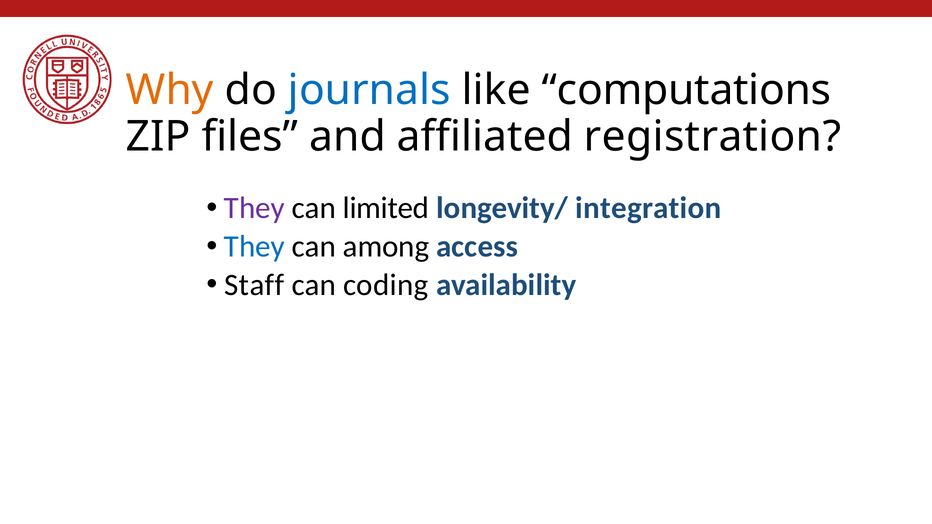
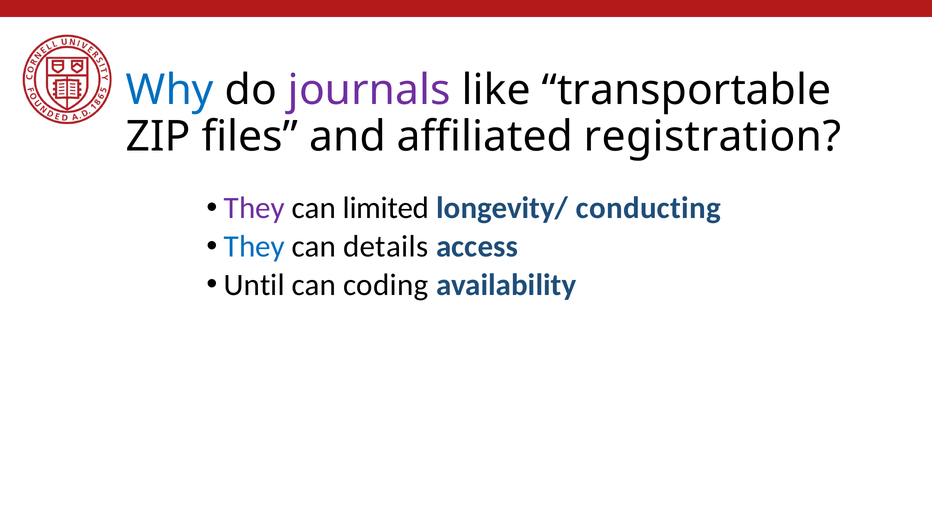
Why colour: orange -> blue (170, 90)
journals colour: blue -> purple (369, 90)
computations: computations -> transportable (686, 90)
integration: integration -> conducting (648, 208)
among: among -> details (386, 247)
Staff: Staff -> Until (254, 285)
